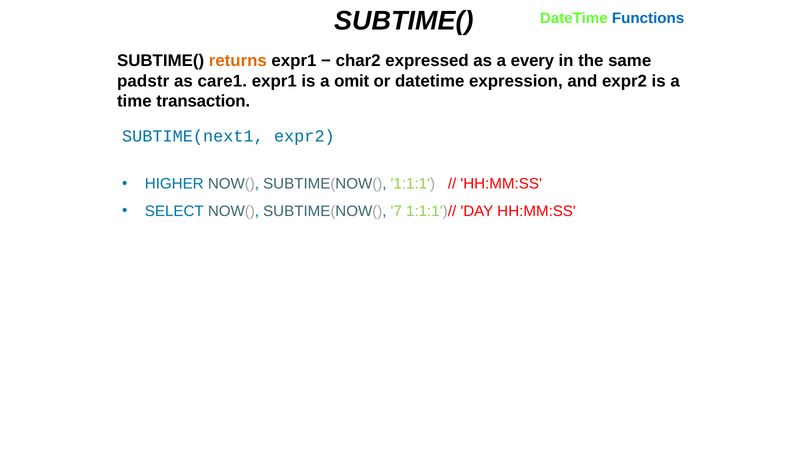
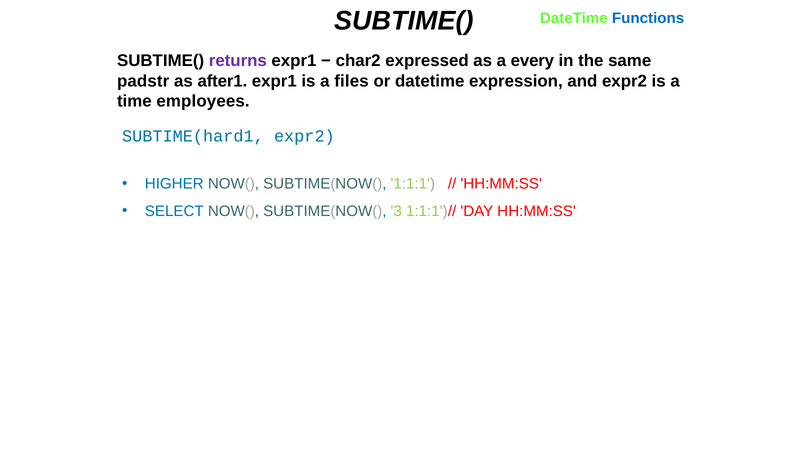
returns colour: orange -> purple (238, 61)
care1: care1 -> after1 (222, 81)
omit: omit -> files (351, 81)
transaction: transaction -> employees (203, 101)
SUBTIME(next1: SUBTIME(next1 -> SUBTIME(hard1 (193, 136)
7: 7 -> 3 (396, 211)
